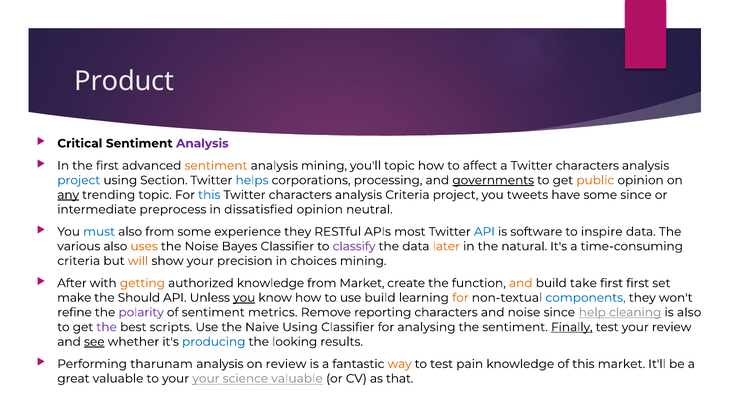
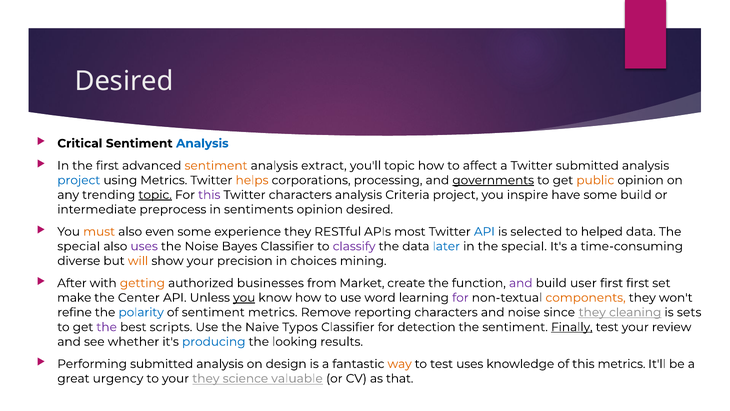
Product: Product -> Desired (124, 81)
Analysis colour: purple -> blue (202, 143)
analysis mining: mining -> extract (324, 165)
a Twitter characters: characters -> submitted (587, 165)
using Section: Section -> Metrics (164, 180)
helps colour: blue -> orange (252, 180)
any underline: present -> none (68, 195)
topic underline: none -> present (155, 195)
this colour: blue -> purple (209, 195)
tweets: tweets -> inspire (528, 195)
some since: since -> build (636, 195)
dissatisfied: dissatisfied -> sentiments (259, 209)
opinion neutral: neutral -> desired (370, 209)
must colour: blue -> orange (99, 231)
also from: from -> even (160, 231)
software: software -> selected (536, 231)
inspire: inspire -> helped (602, 231)
various: various -> special (79, 246)
uses colour: orange -> purple (144, 246)
later colour: orange -> blue (446, 246)
in the natural: natural -> special (524, 246)
criteria: criteria -> diverse (79, 261)
authorized knowledge: knowledge -> businesses (270, 283)
and colour: orange -> purple (521, 283)
take: take -> user (583, 283)
Should: Should -> Center (139, 297)
use build: build -> word (380, 297)
for colour: orange -> purple (460, 297)
components colour: blue -> orange (586, 297)
polarity colour: purple -> blue (141, 312)
since help: help -> they (592, 312)
is also: also -> sets (689, 312)
Naive Using: Using -> Typos (300, 327)
analysing: analysing -> detection (426, 327)
see underline: present -> none (94, 341)
Performing tharunam: tharunam -> submitted (162, 364)
on review: review -> design (286, 364)
test pain: pain -> uses (470, 364)
this market: market -> metrics (622, 364)
great valuable: valuable -> urgency (118, 378)
your your: your -> they (206, 378)
